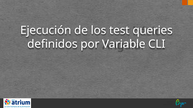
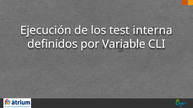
queries: queries -> interna (153, 30)
